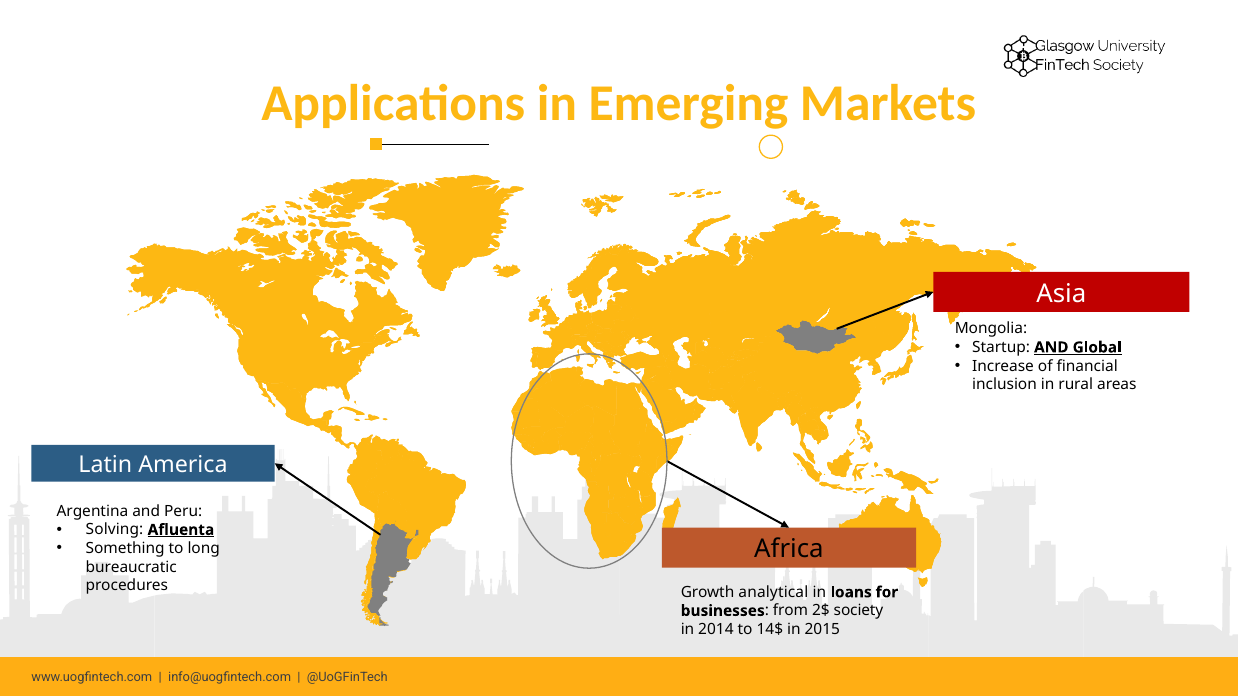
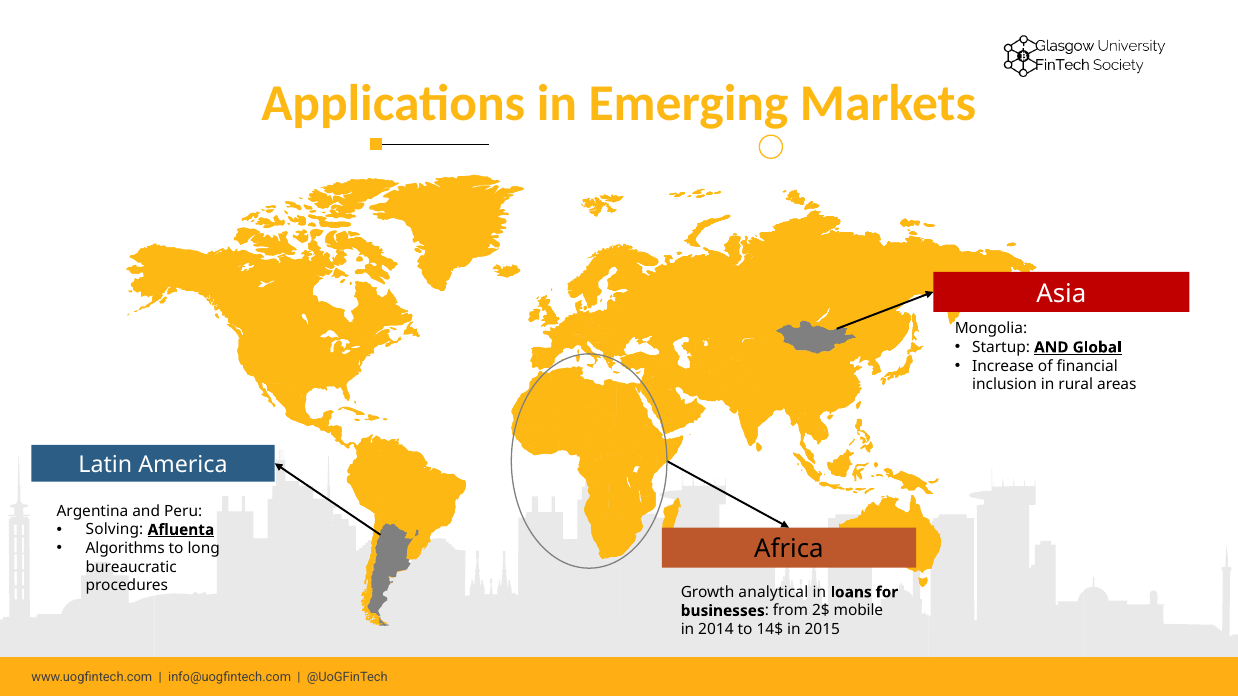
Something: Something -> Algorithms (125, 549)
society: society -> mobile (858, 611)
